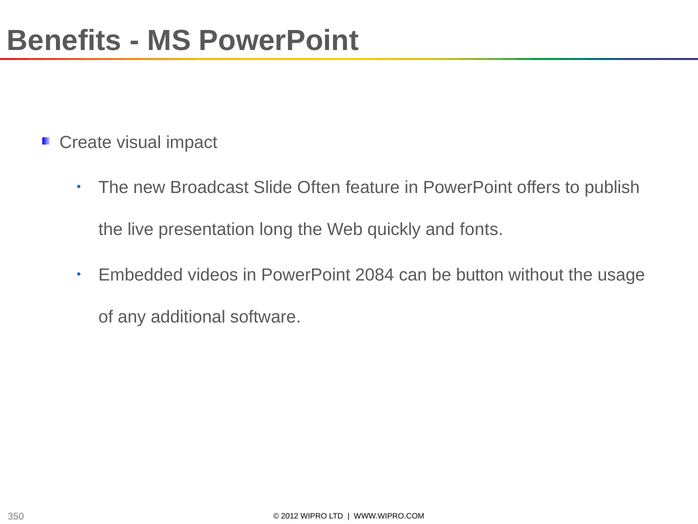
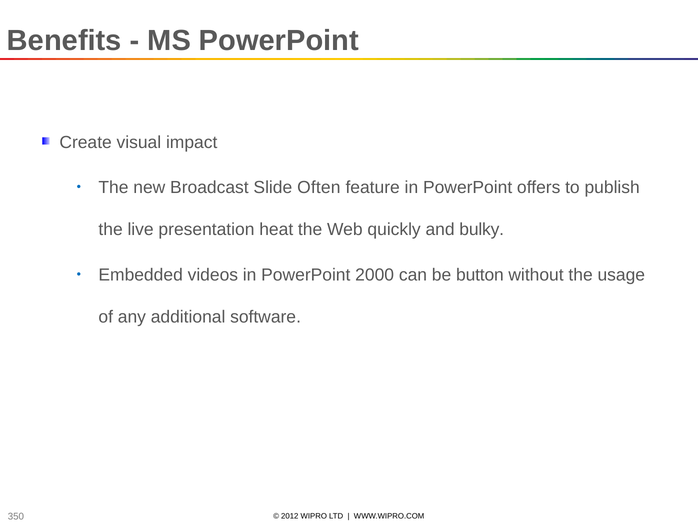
long: long -> heat (276, 229)
fonts: fonts -> bulky (482, 229)
2084: 2084 -> 2000 (375, 275)
